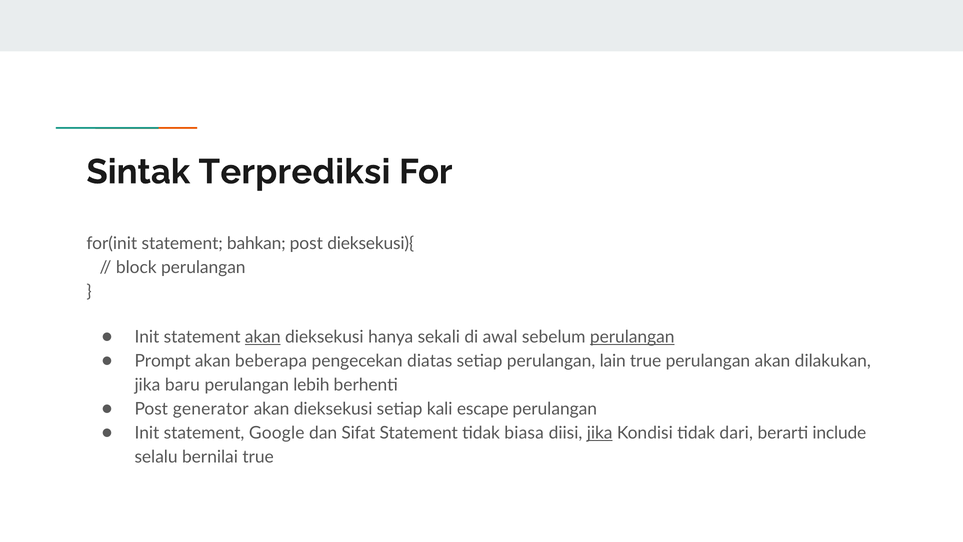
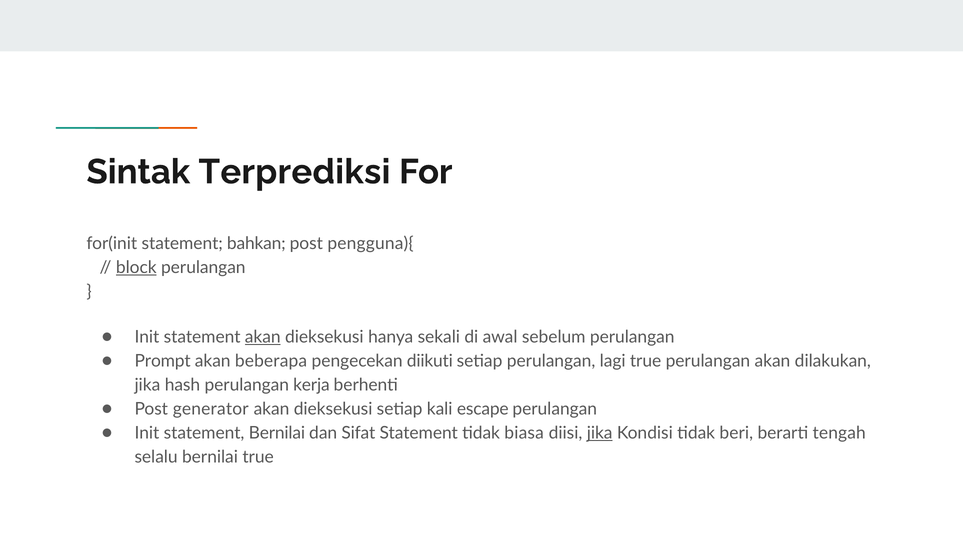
dieksekusi){: dieksekusi){ -> pengguna){ (371, 243)
block underline: none -> present (136, 267)
perulangan underline: present -> none (632, 337)
diatas: diatas -> diikuti (430, 361)
lain: lain -> lagi (613, 361)
baru: baru -> hash (182, 385)
lebih: lebih -> kerja (311, 385)
statement Google: Google -> Bernilai (277, 433)
dari: dari -> beri (736, 433)
include: include -> tengah (839, 433)
